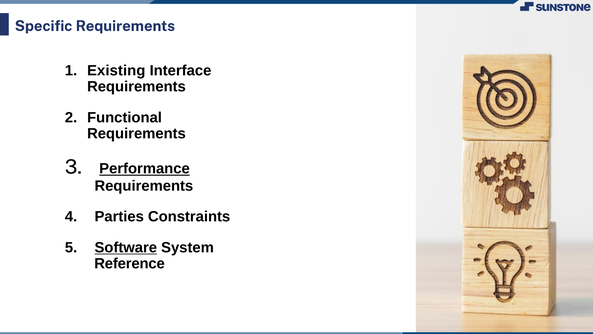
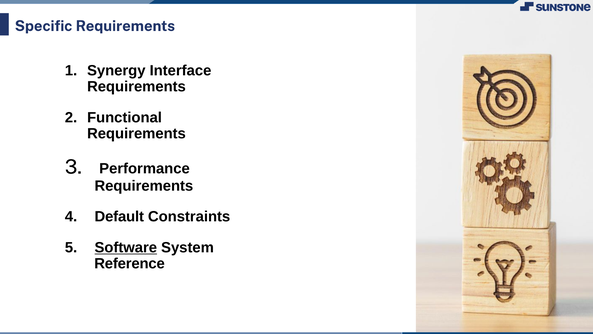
Existing: Existing -> Synergy (116, 71)
Performance underline: present -> none (145, 169)
Parties: Parties -> Default (119, 216)
